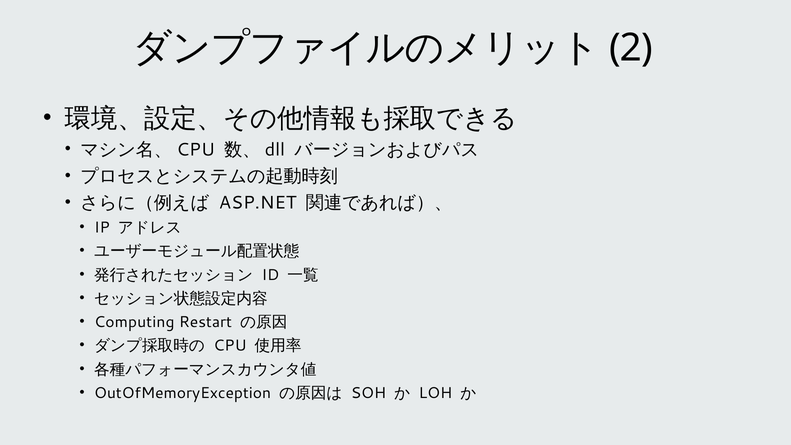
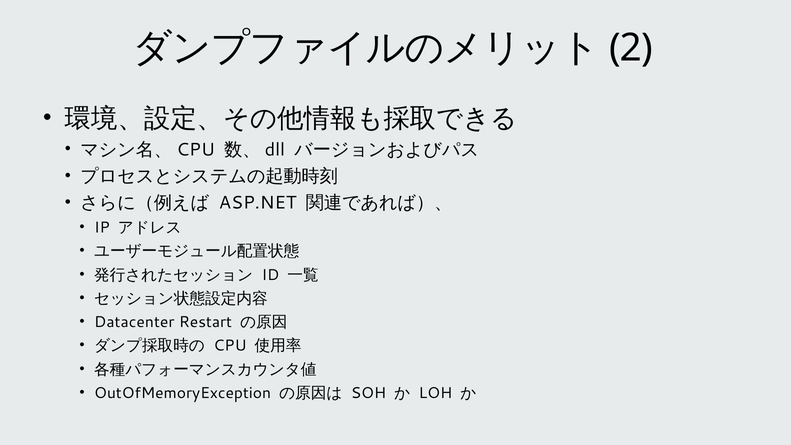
Computing: Computing -> Datacenter (134, 322)
